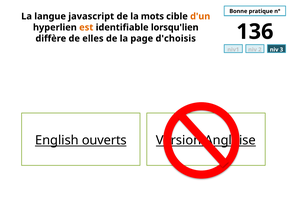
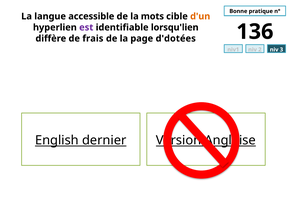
javascript: javascript -> accessible (91, 16)
est colour: orange -> purple (86, 27)
elles: elles -> frais (93, 38)
d'choisis: d'choisis -> d'dotées (176, 38)
ouverts: ouverts -> dernier (104, 140)
